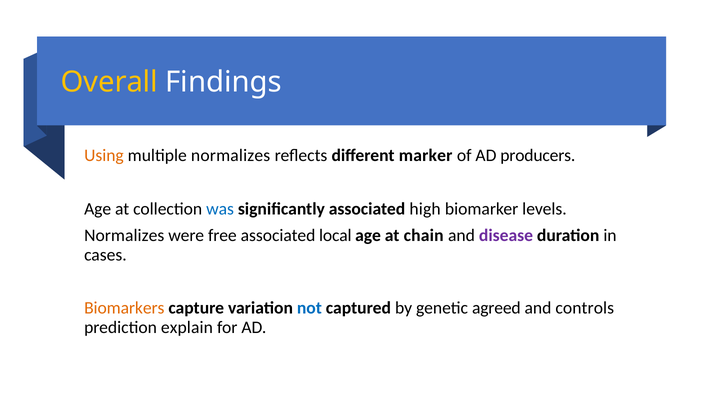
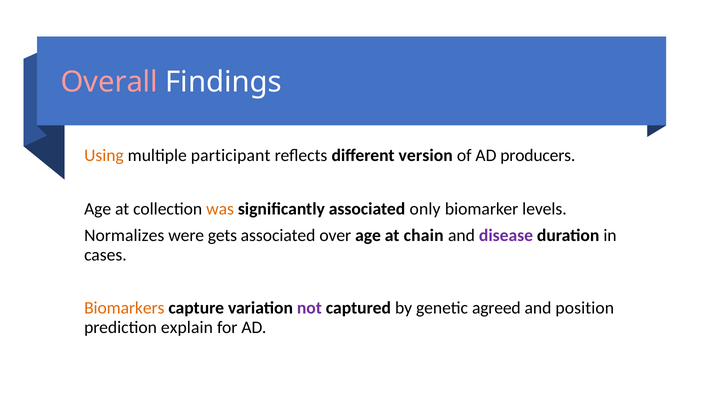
Overall colour: yellow -> pink (109, 82)
multiple normalizes: normalizes -> participant (231, 156)
marker: marker -> version (426, 156)
was colour: blue -> orange (220, 209)
high: high -> only (425, 209)
free: free -> gets (222, 236)
local: local -> over (335, 236)
not colour: blue -> purple (309, 308)
controls: controls -> position (585, 308)
